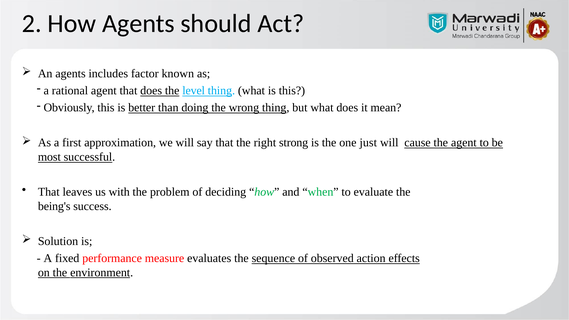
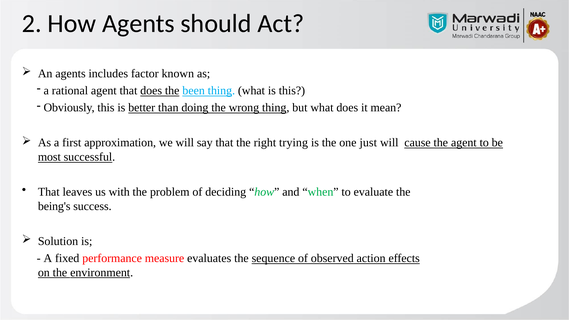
level: level -> been (194, 91)
strong: strong -> trying (294, 143)
